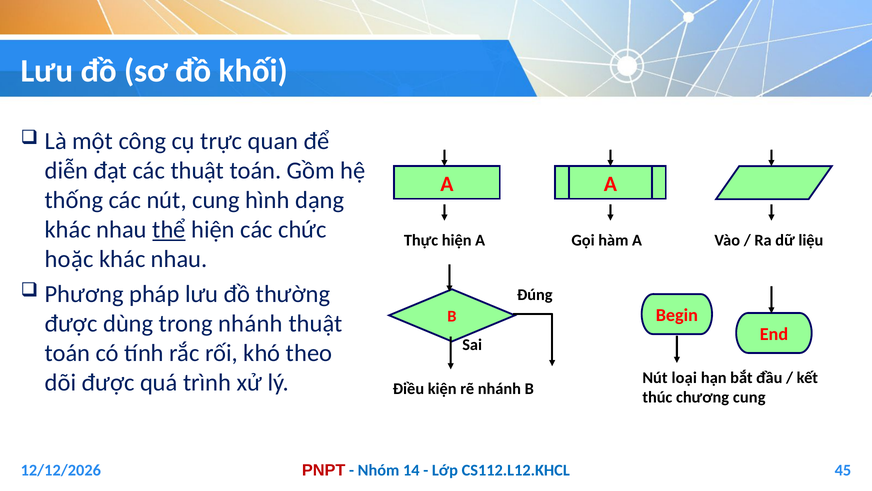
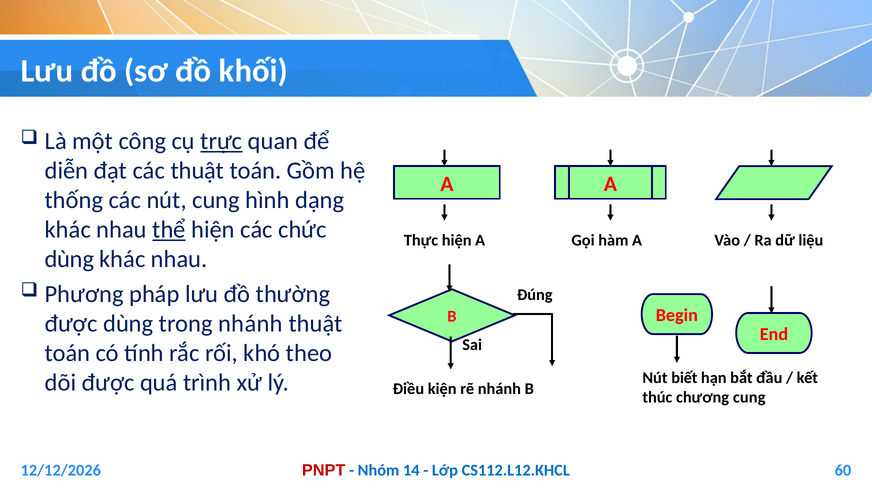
trực underline: none -> present (221, 141)
hoặc: hoặc -> dùng (69, 259)
loại: loại -> biết (684, 377)
45: 45 -> 60 (843, 470)
